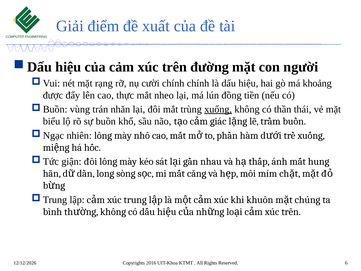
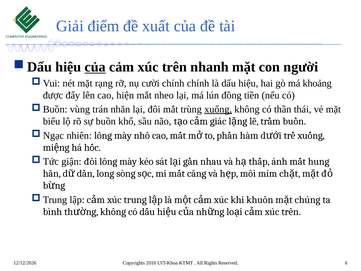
của underline: none -> present (95, 67)
đường: đường -> nhanh (210, 67)
thực: thực -> hiện (125, 95)
